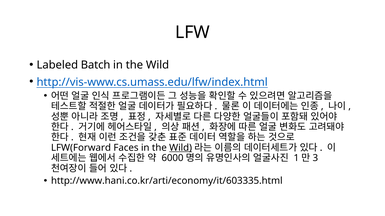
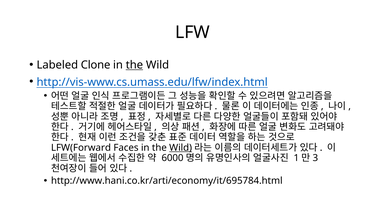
Batch: Batch -> Clone (96, 65)
the underline: none -> present (134, 65)
http://www.hani.co.kr/arti/economy/it/603335.html: http://www.hani.co.kr/arti/economy/it/603335.html -> http://www.hani.co.kr/arti/economy/it/695784.html (167, 181)
